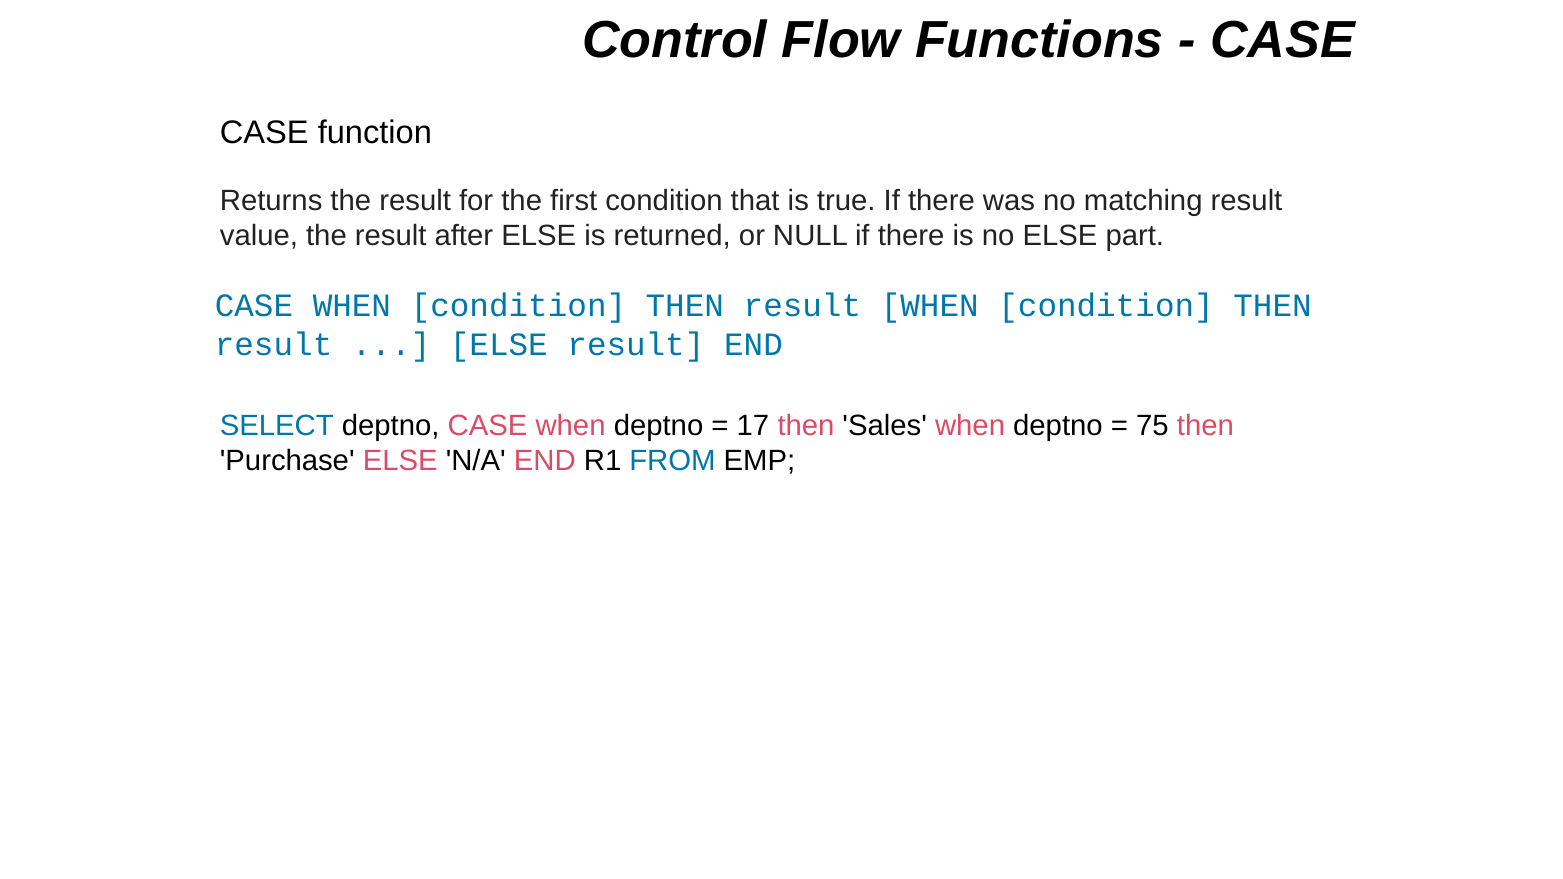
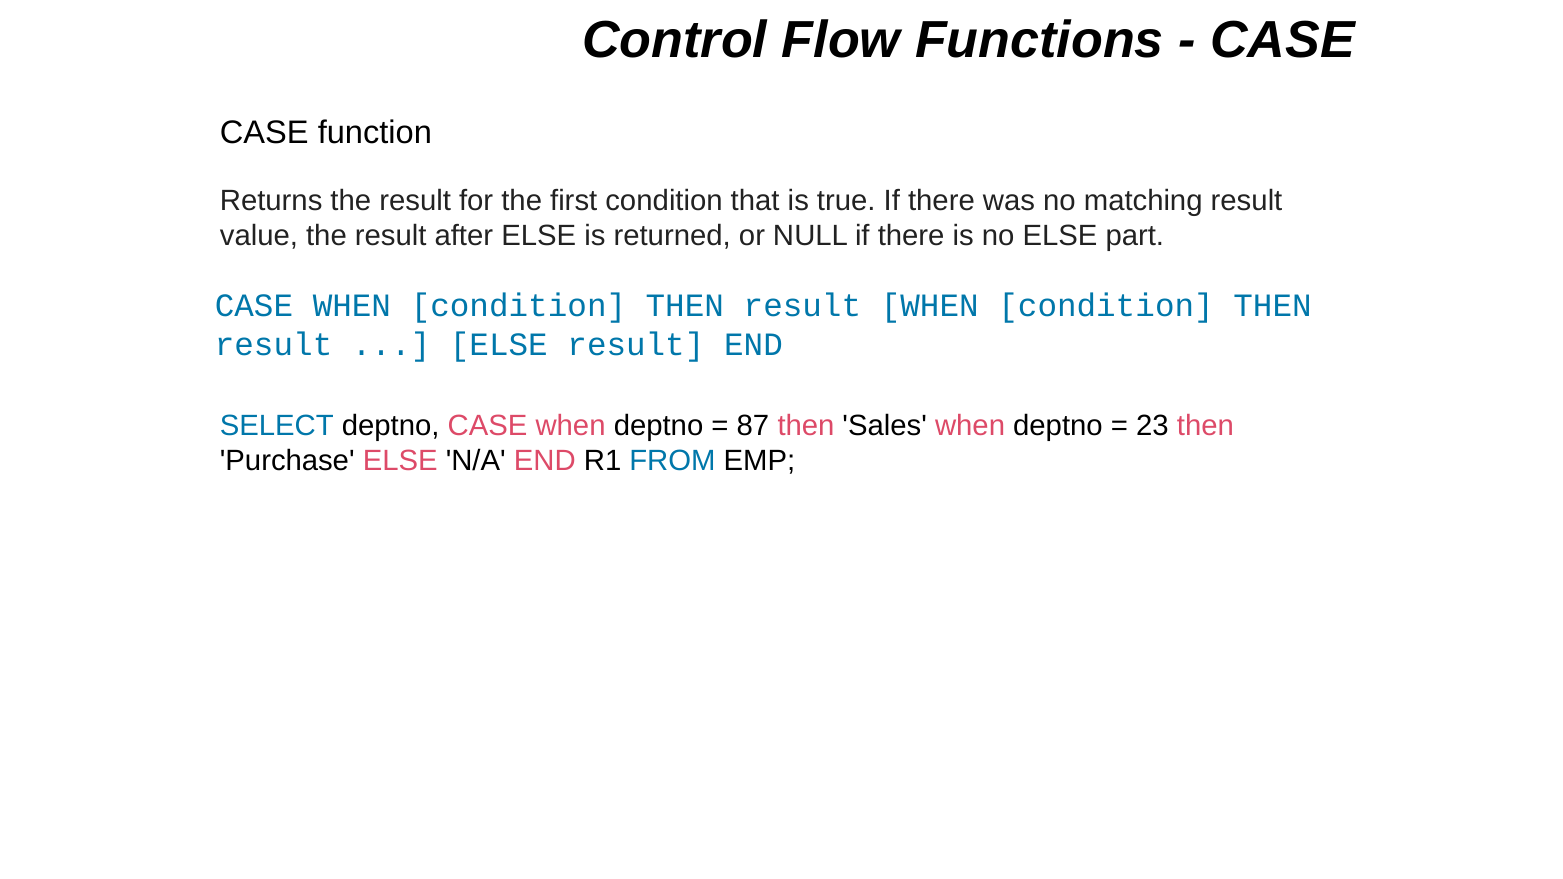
17: 17 -> 87 (753, 426)
75: 75 -> 23 (1152, 426)
